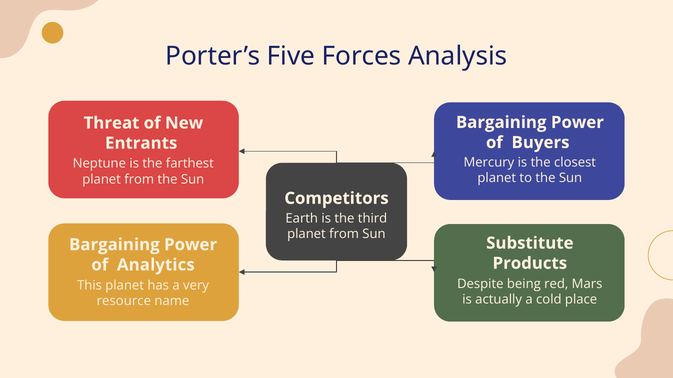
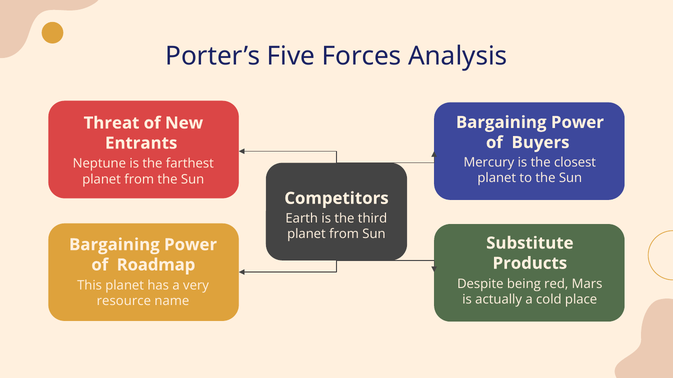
Analytics: Analytics -> Roadmap (156, 265)
